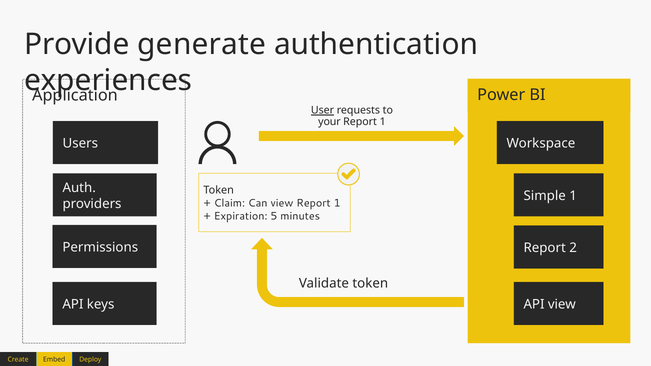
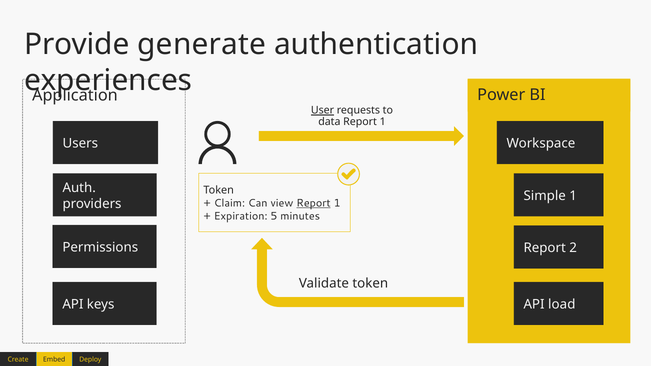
your: your -> data (329, 122)
Report underline: none -> present (313, 203)
API view: view -> load (562, 304)
